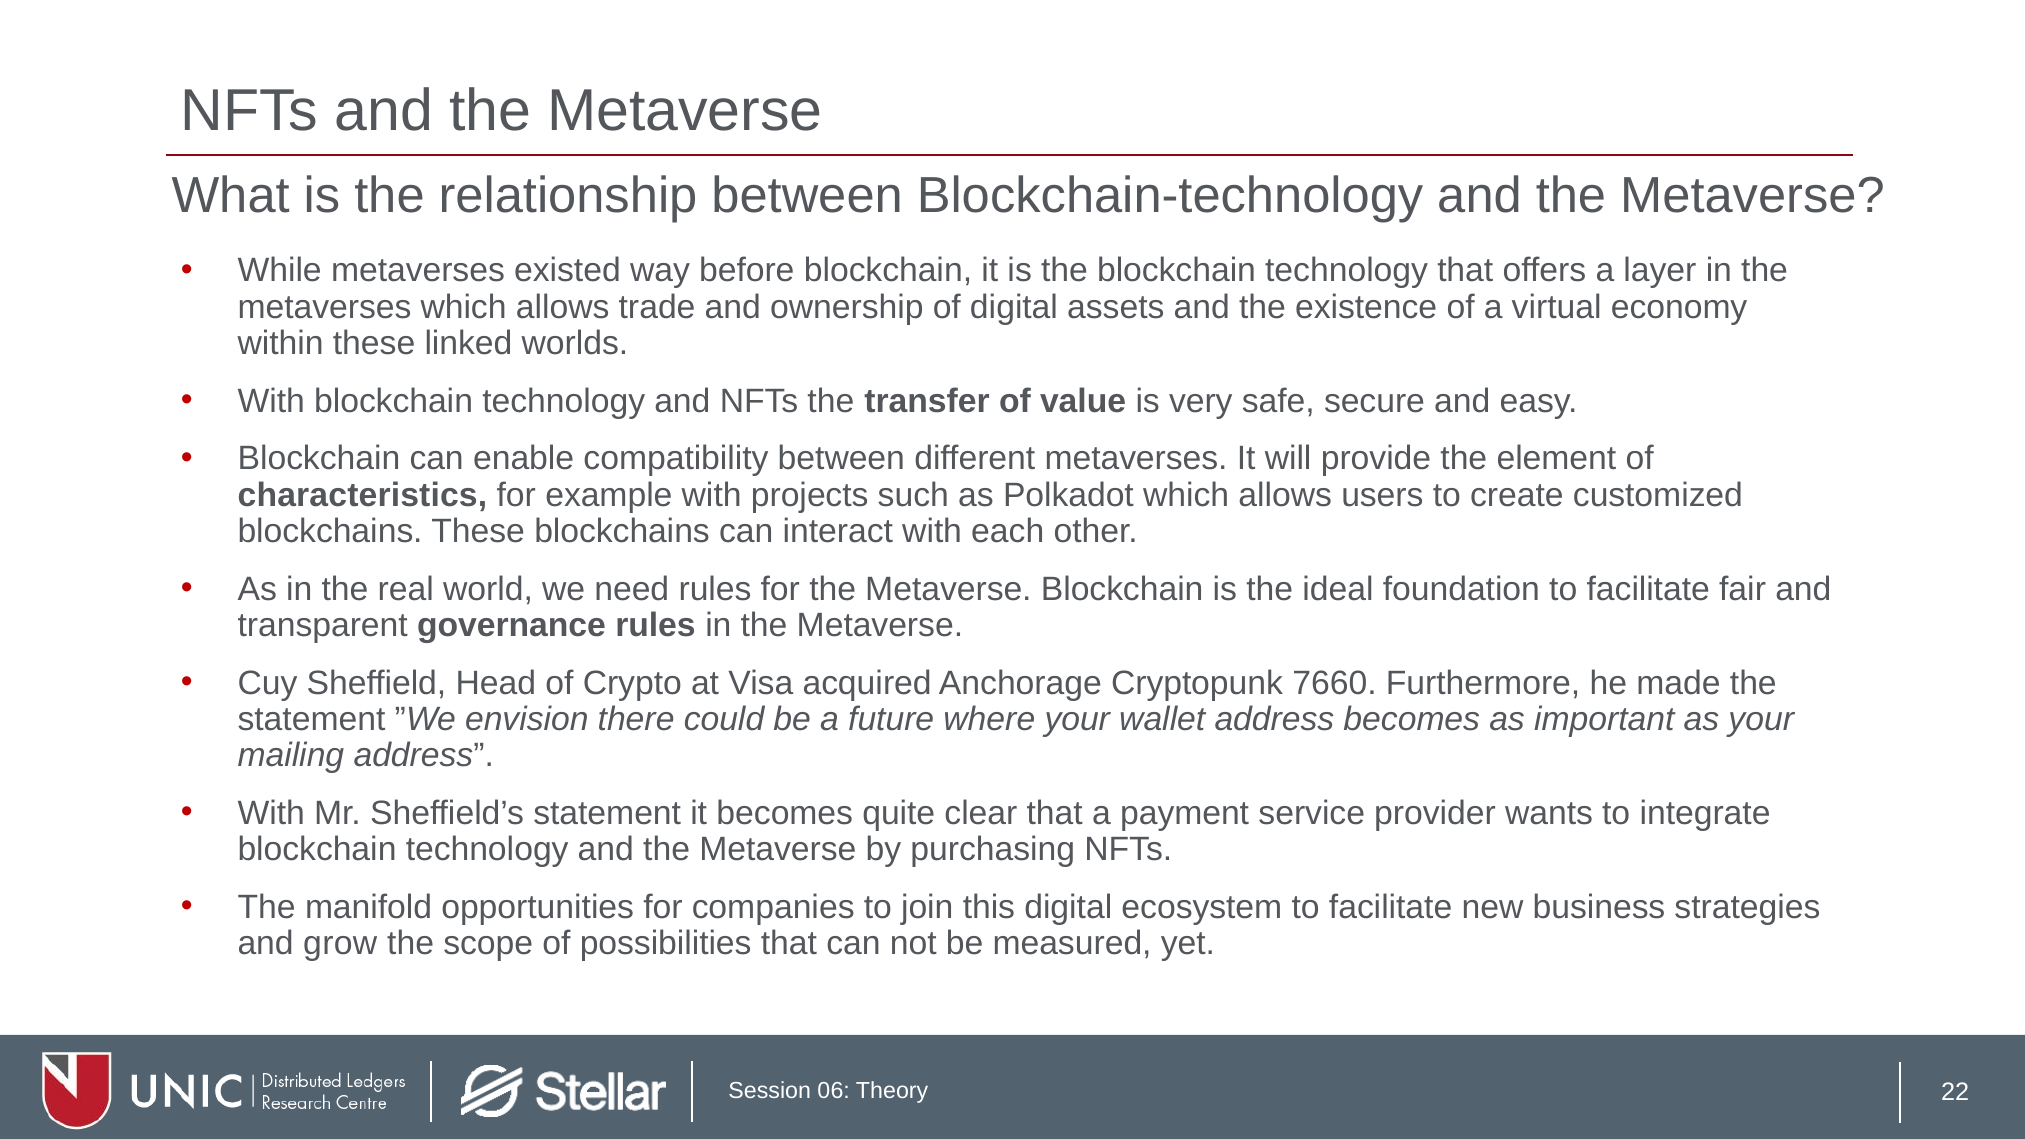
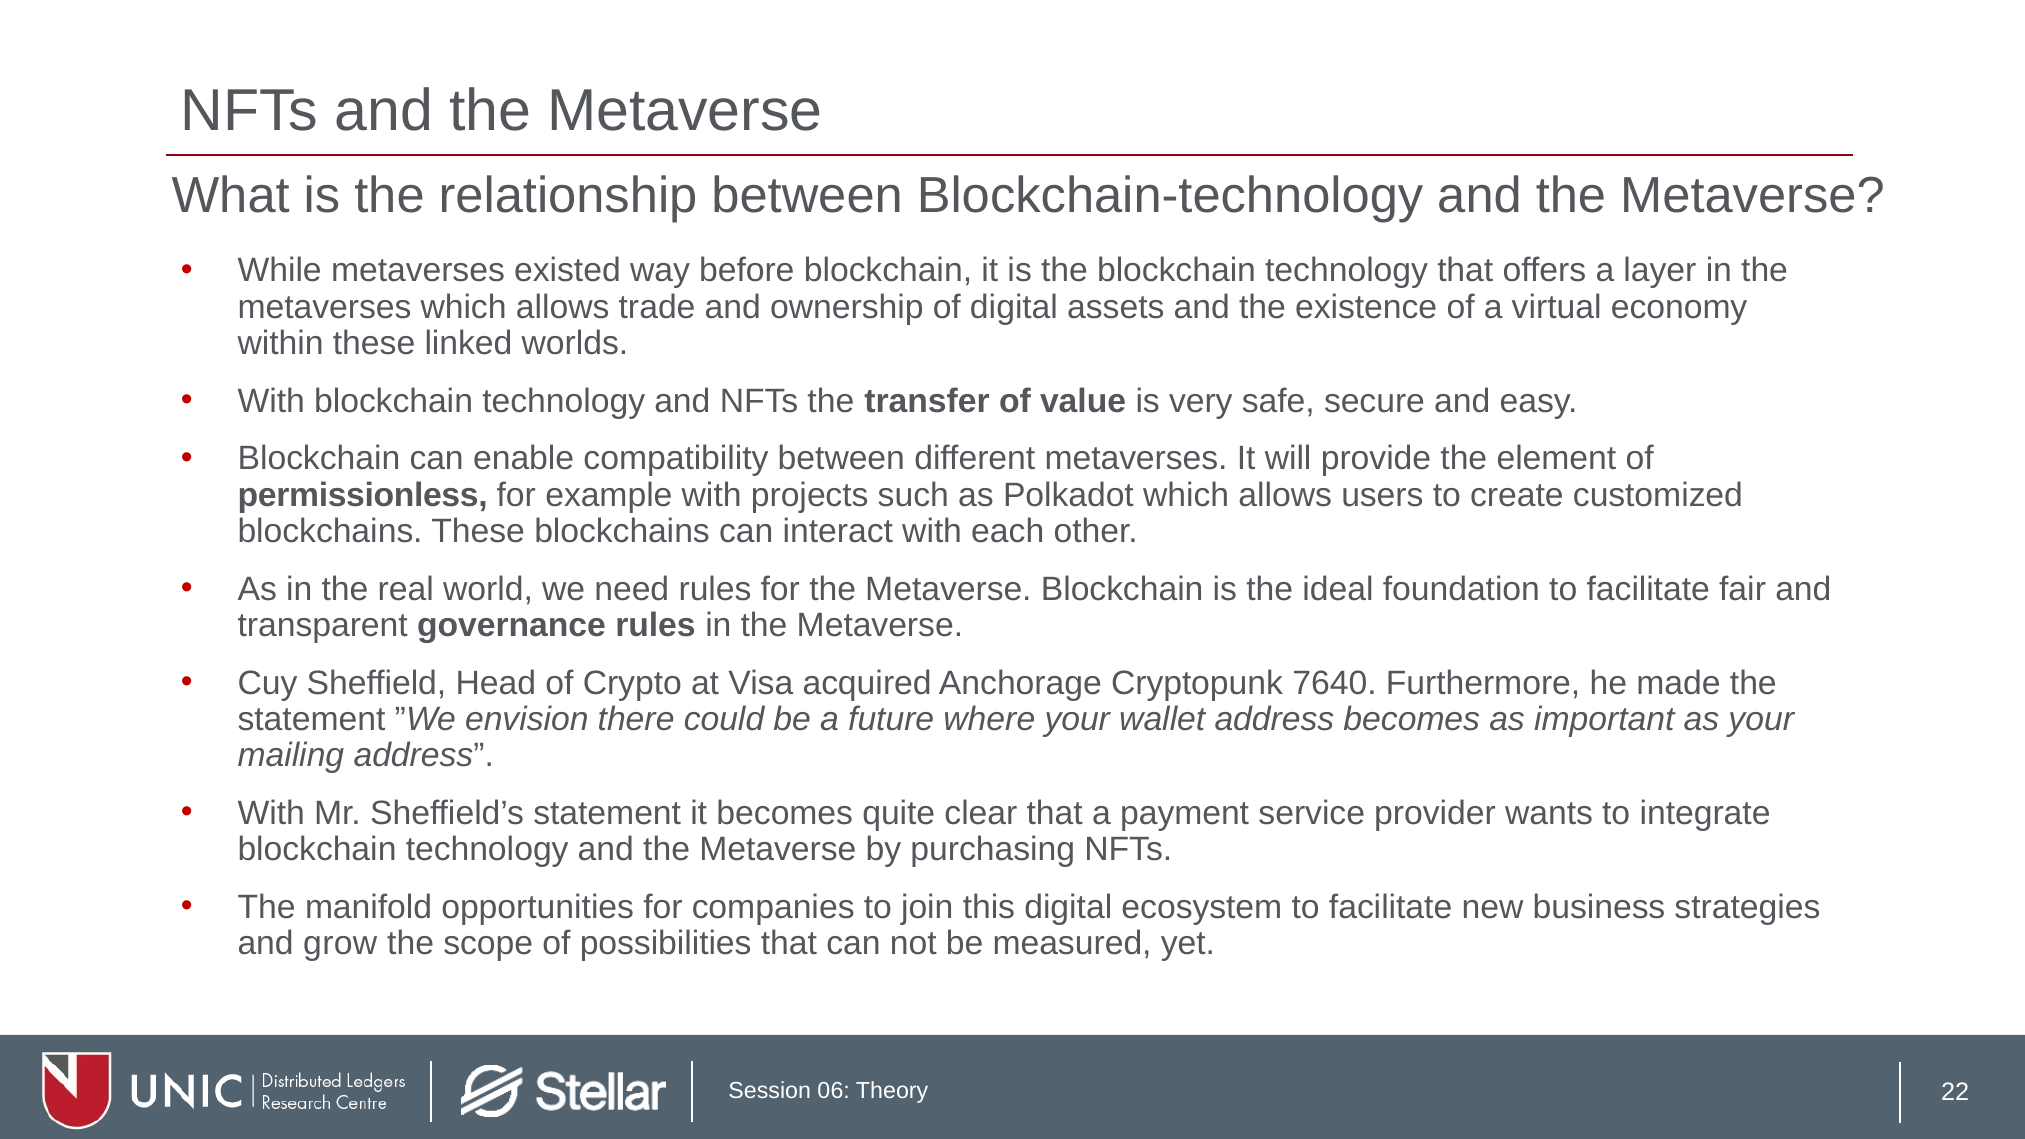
characteristics: characteristics -> permissionless (363, 495)
7660: 7660 -> 7640 (1335, 683)
